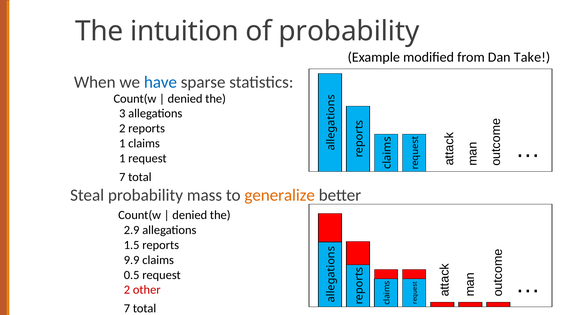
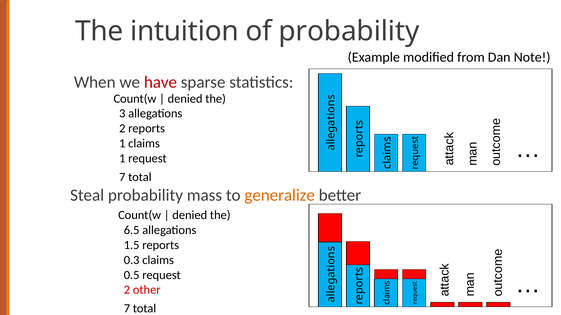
Take: Take -> Note (532, 57)
have colour: blue -> red (160, 82)
2.9: 2.9 -> 6.5 (132, 231)
9.9: 9.9 -> 0.3 (132, 260)
